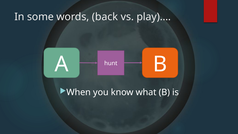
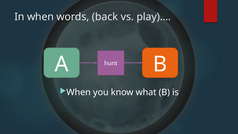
In some: some -> when (40, 17)
